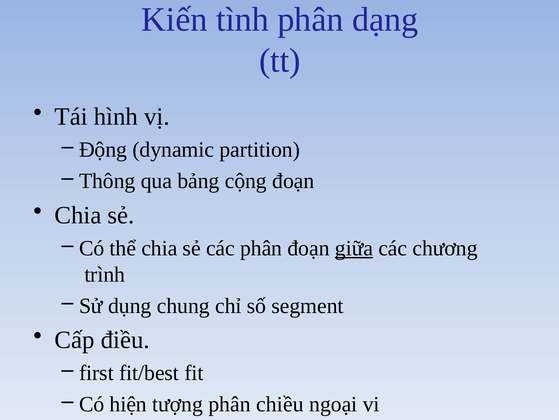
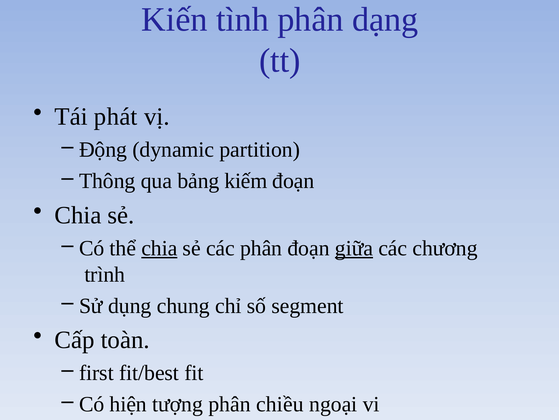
hình: hình -> phát (116, 116)
cộng: cộng -> kiếm (246, 181)
chia underline: none -> present (159, 248)
điều: điều -> toàn (125, 339)
